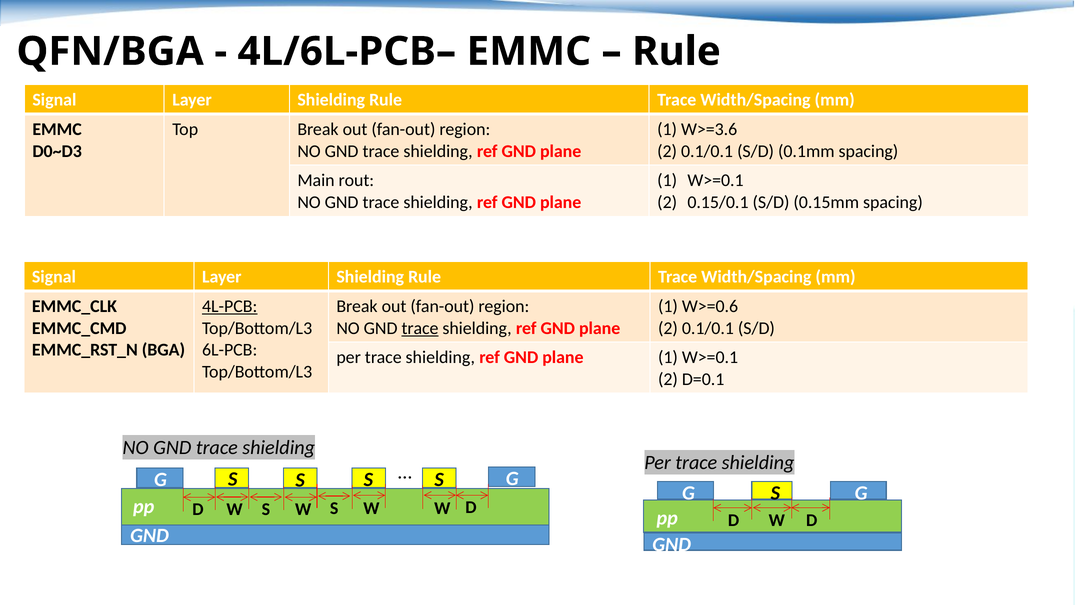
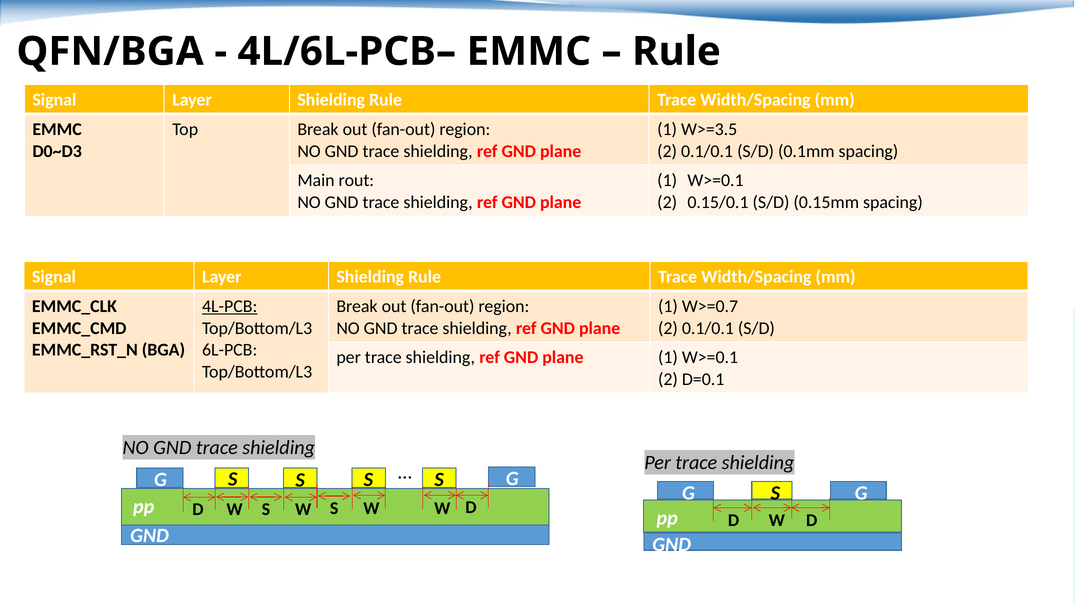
W>=3.6: W>=3.6 -> W>=3.5 (709, 129)
W>=0.6: W>=0.6 -> W>=0.7 (710, 306)
trace underline: present -> none (420, 328)
